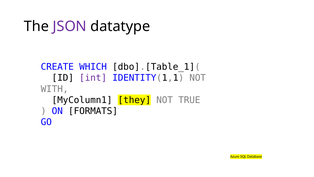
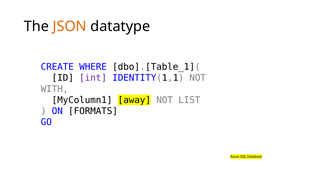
JSON colour: purple -> orange (70, 26)
WHICH: WHICH -> WHERE (93, 67)
they: they -> away (134, 100)
TRUE: TRUE -> LIST (189, 100)
